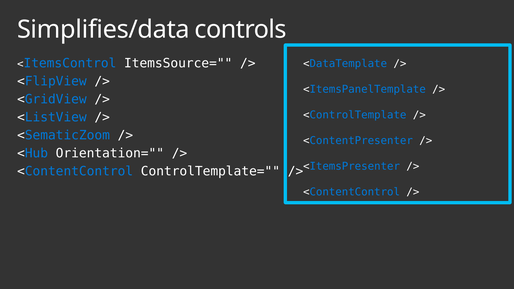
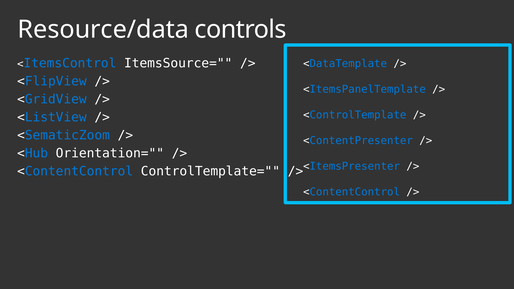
Simplifies/data: Simplifies/data -> Resource/data (103, 29)
